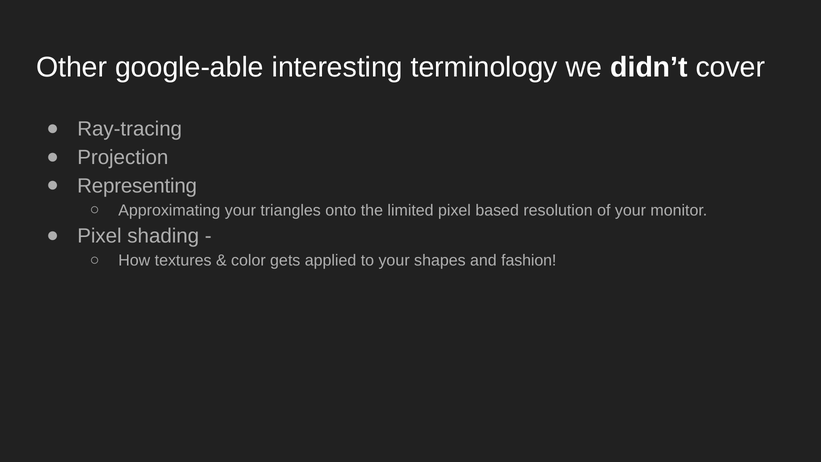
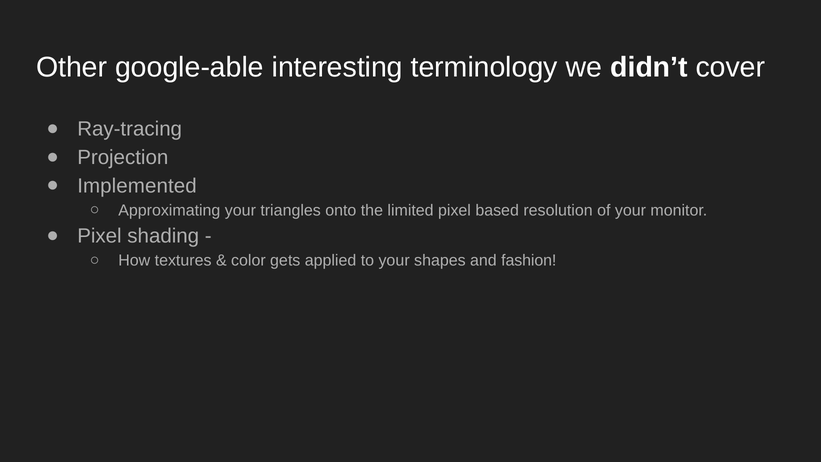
Representing: Representing -> Implemented (137, 186)
